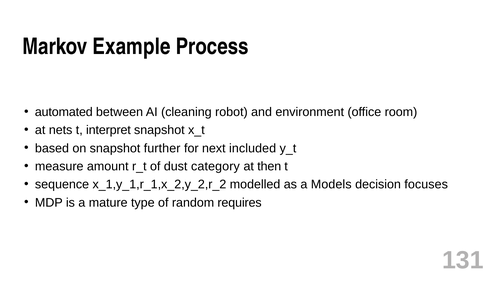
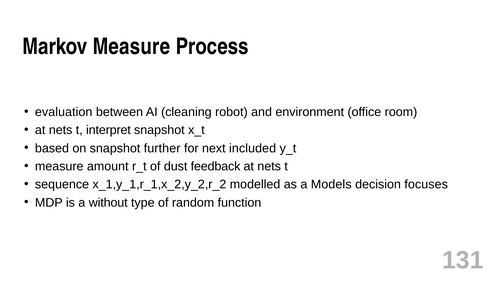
Markov Example: Example -> Measure (131, 46)
automated: automated -> evaluation (64, 112)
category: category -> feedback (216, 166)
then: then -> nets (269, 166)
mature: mature -> without (108, 202)
requires: requires -> function (239, 202)
